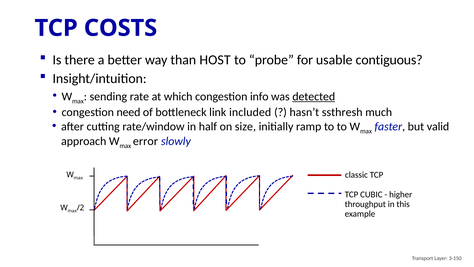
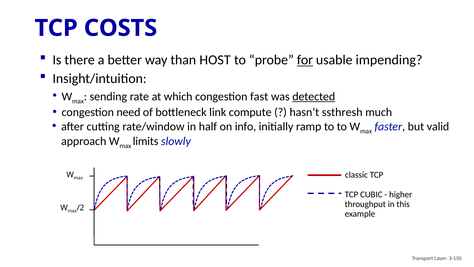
for underline: none -> present (305, 60)
contiguous: contiguous -> impending (389, 60)
info: info -> fast (259, 96)
included: included -> compute (250, 112)
size: size -> info (245, 127)
error: error -> limits (146, 141)
